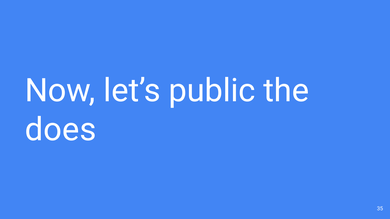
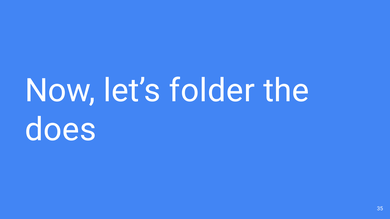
public: public -> folder (212, 91)
